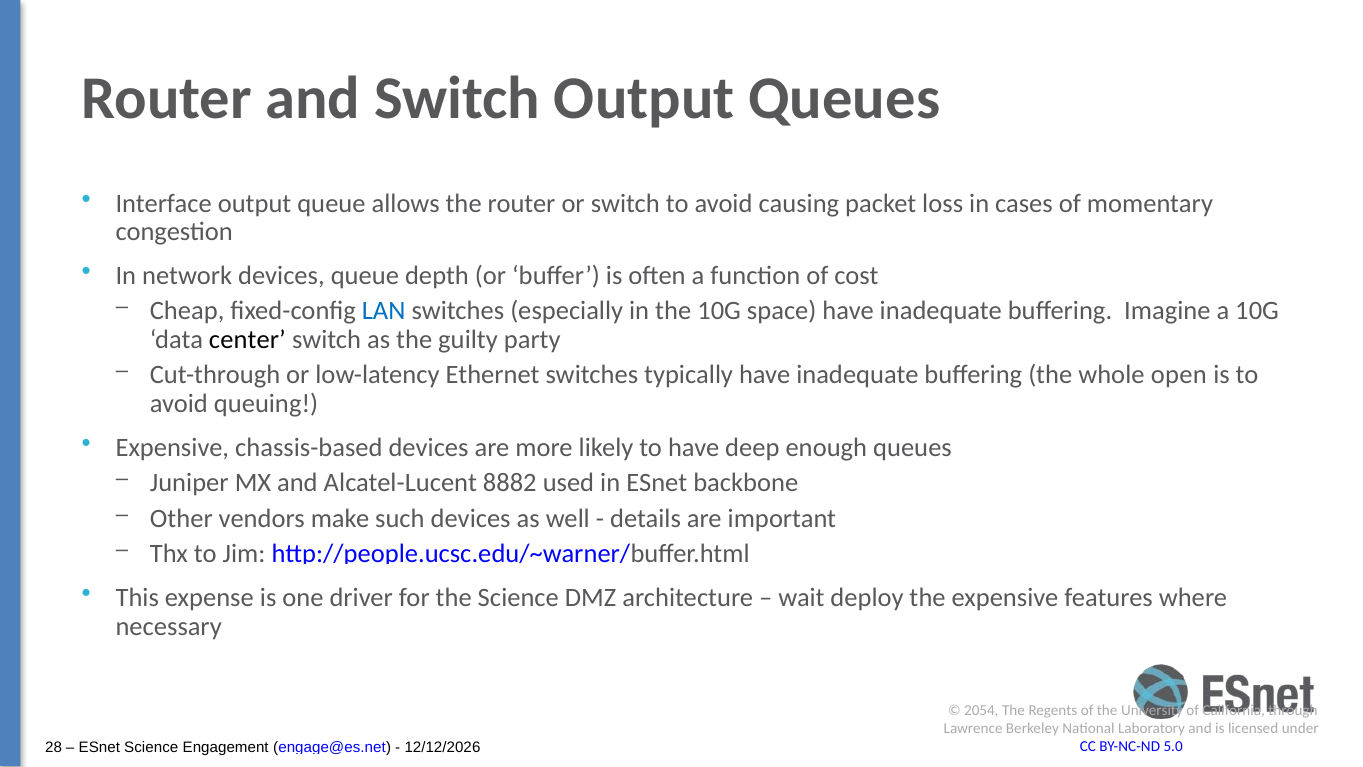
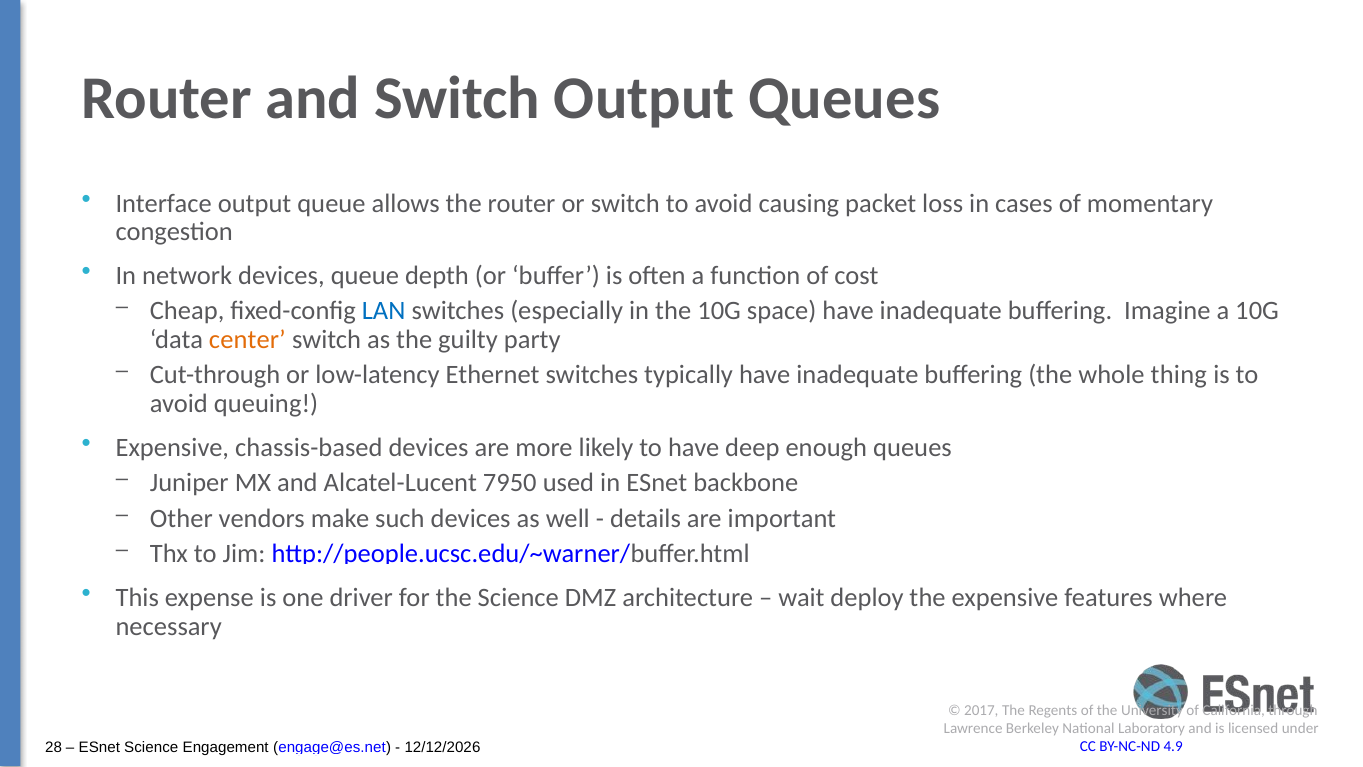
center colour: black -> orange (247, 340)
open: open -> thing (1179, 375)
8882: 8882 -> 7950 (510, 483)
2054: 2054 -> 2017 (981, 710)
5.0: 5.0 -> 4.9 (1173, 746)
